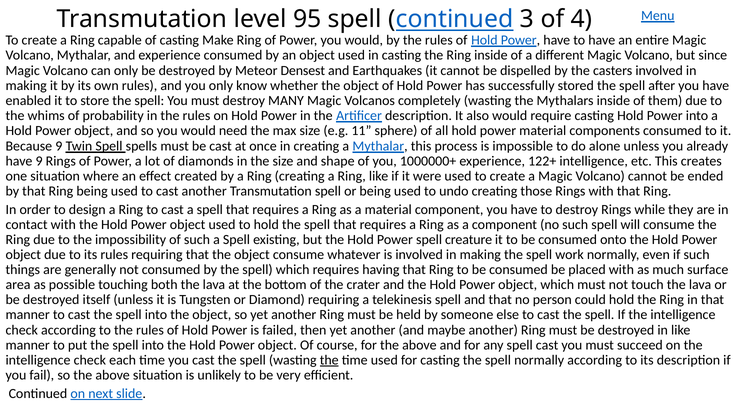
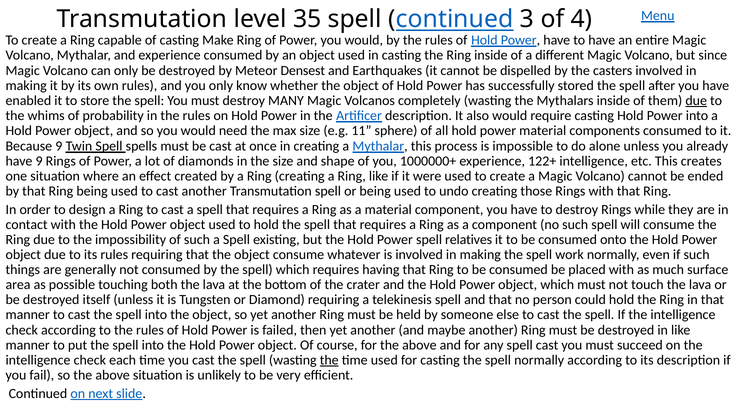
95: 95 -> 35 (307, 19)
due underline: none -> present (696, 101)
creature: creature -> relatives (469, 240)
